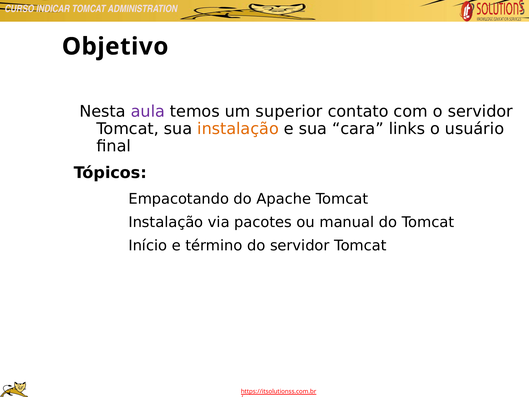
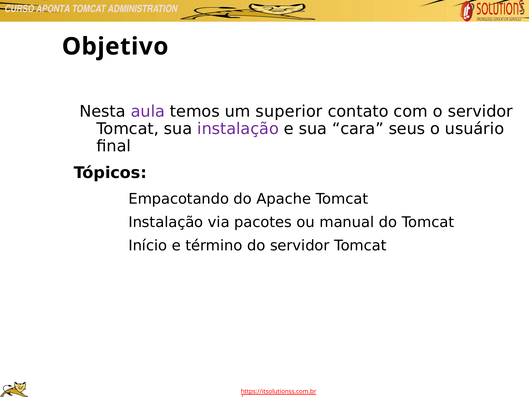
INDICAR: INDICAR -> APONTA (53, 9)
instalação colour: orange -> purple (238, 129)
links: links -> seus (407, 129)
